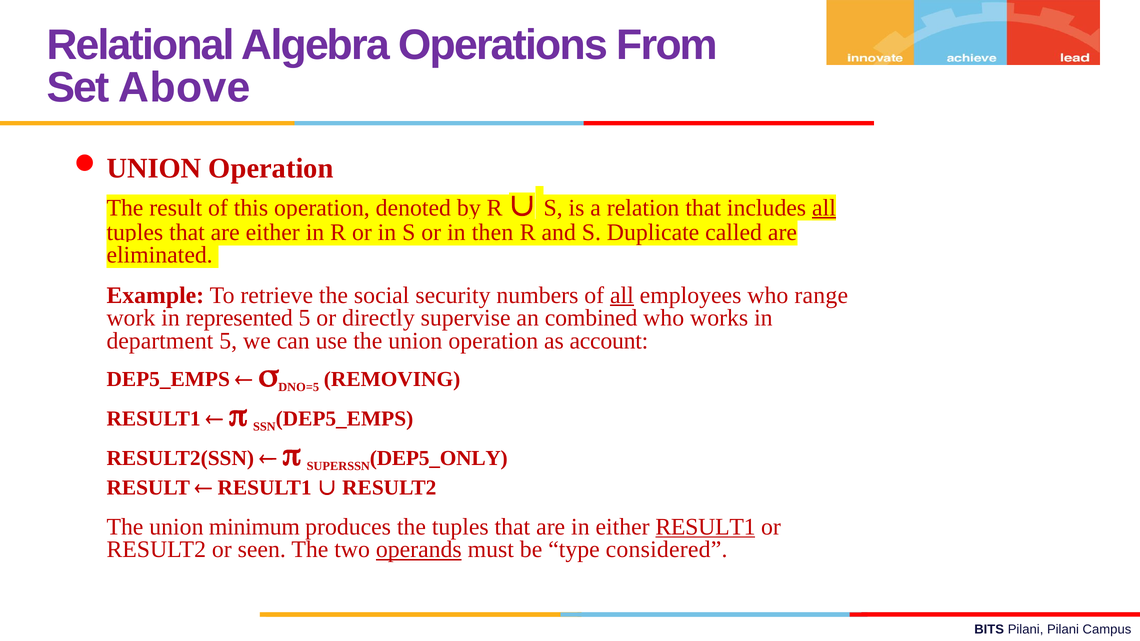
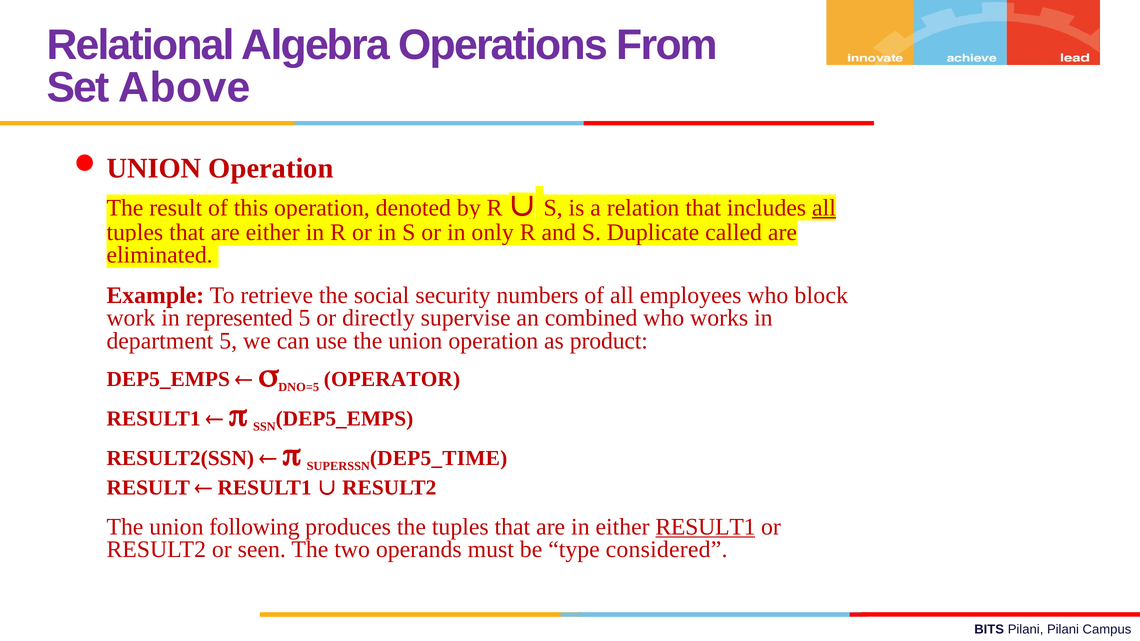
then: then -> only (493, 232)
all underline: present -> none (622, 295)
range: range -> block (821, 295)
account: account -> product (609, 341)
REMOVING: REMOVING -> OPERATOR (392, 379)
DEP5_ONLY: DEP5_ONLY -> DEP5_TIME (439, 458)
minimum: minimum -> following (254, 527)
operands underline: present -> none (419, 550)
